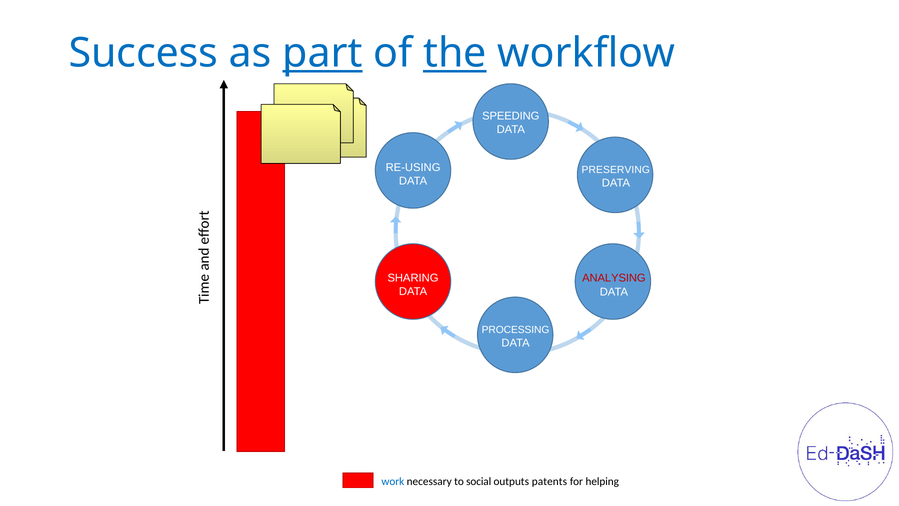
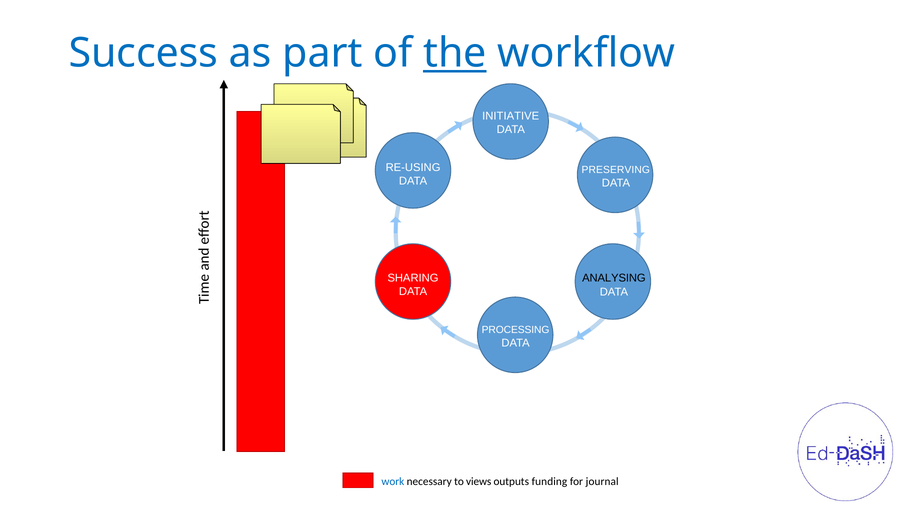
part underline: present -> none (323, 53)
SPEEDING: SPEEDING -> INITIATIVE (511, 116)
ANALYSING colour: red -> black (614, 278)
social: social -> views (479, 481)
patents: patents -> funding (549, 481)
helping: helping -> journal (602, 481)
